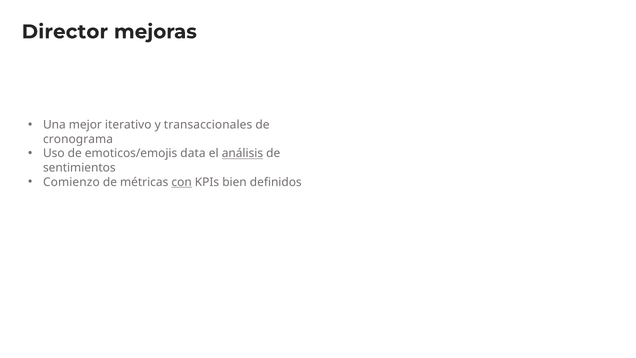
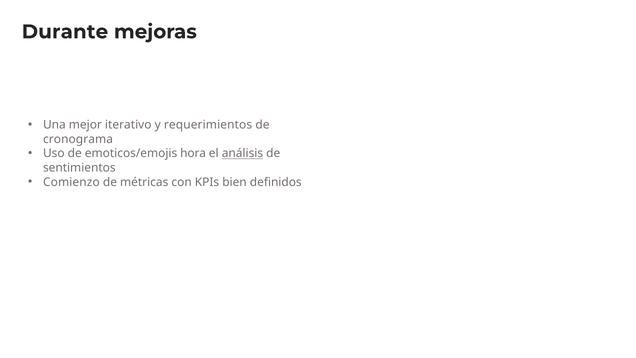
Director: Director -> Durante (65, 32)
transaccionales: transaccionales -> requerimientos (208, 125)
data: data -> hora (193, 153)
con underline: present -> none (182, 182)
